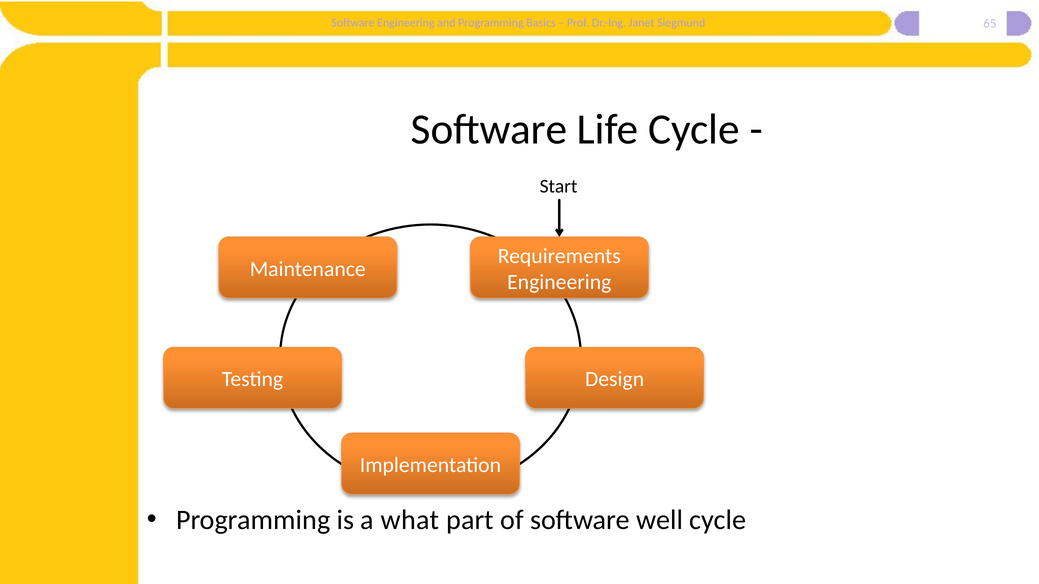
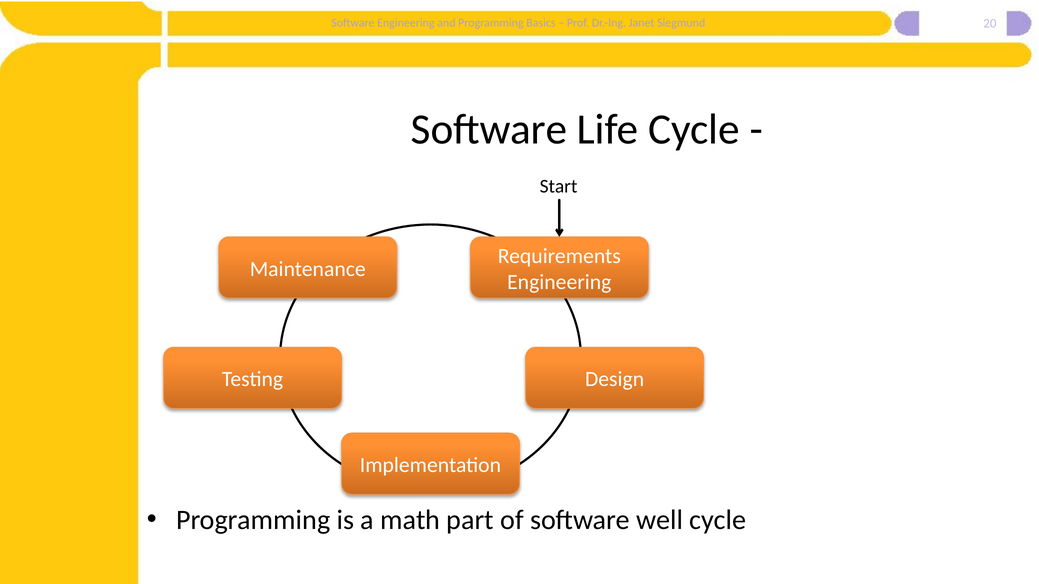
65: 65 -> 20 (990, 23)
what: what -> math (410, 520)
